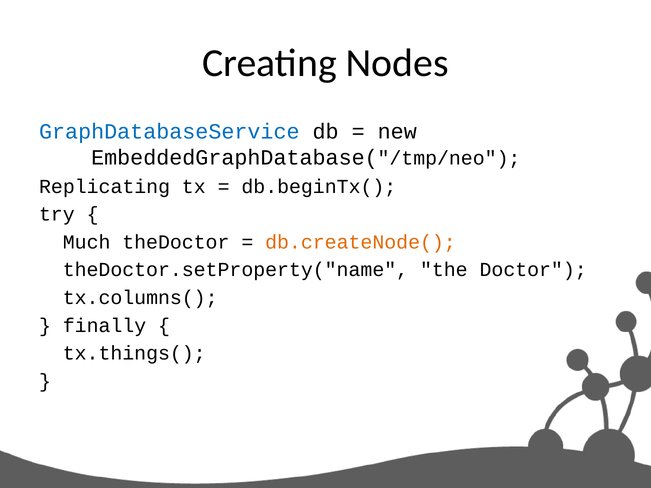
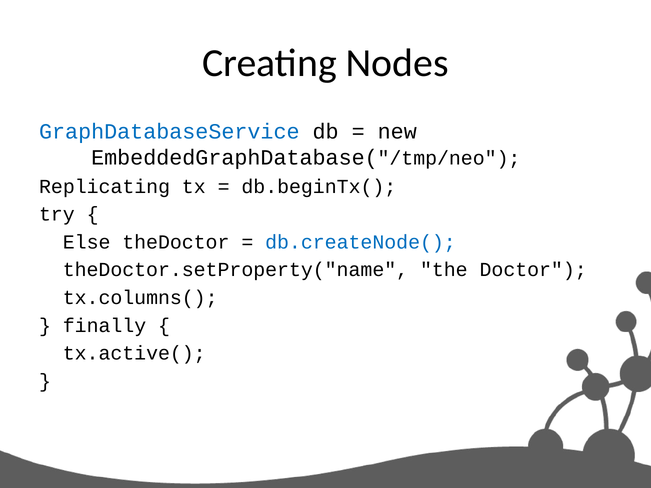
Much: Much -> Else (87, 242)
db.createNode( colour: orange -> blue (360, 242)
tx.things(: tx.things( -> tx.active( (134, 354)
